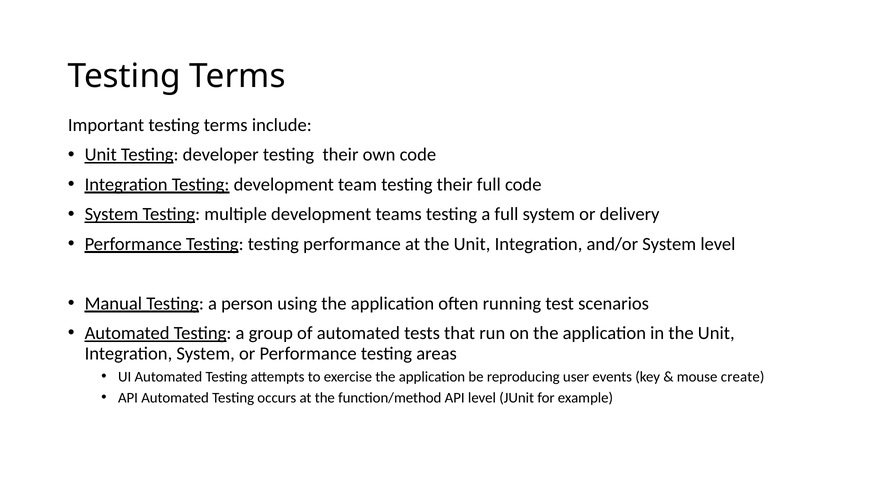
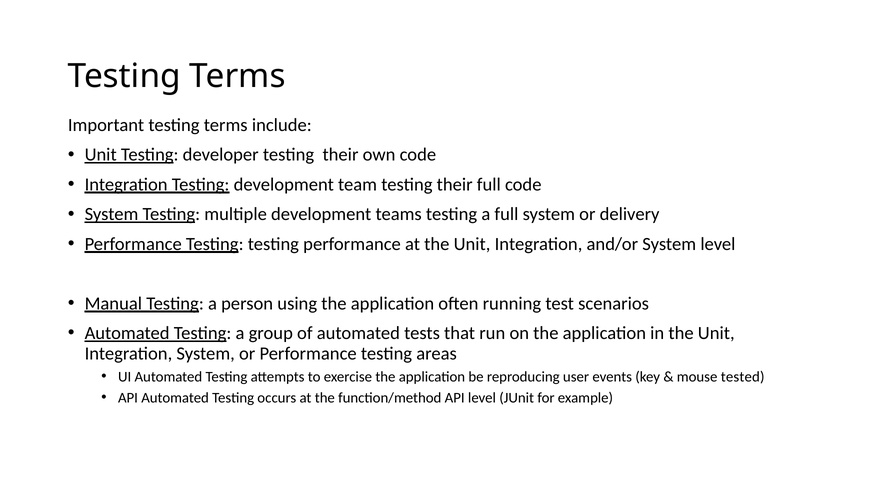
create: create -> tested (743, 377)
